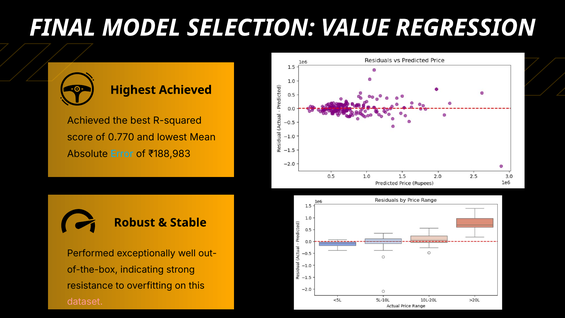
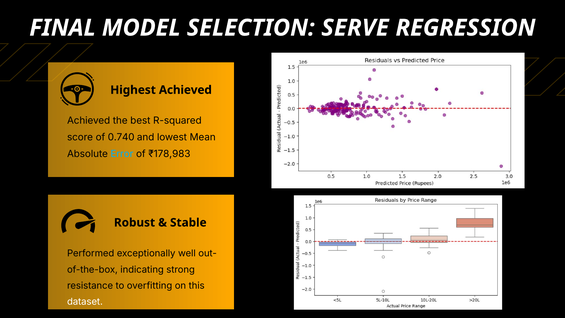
VALUE: VALUE -> SERVE (355, 28)
0.770: 0.770 -> 0.740 (121, 137)
₹188,983: ₹188,983 -> ₹178,983 (169, 154)
dataset colour: pink -> white (85, 301)
